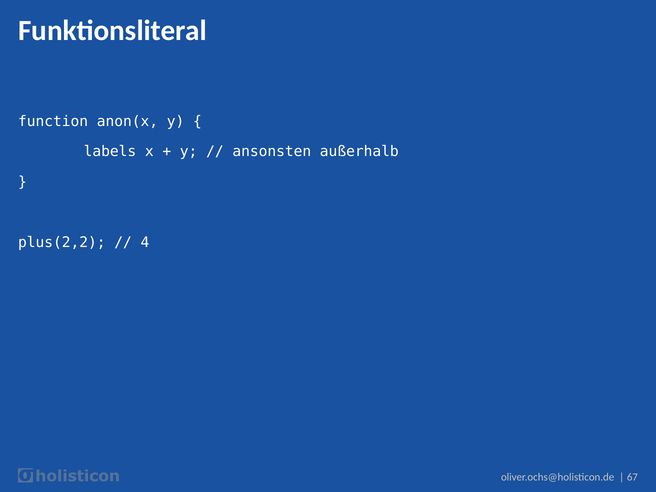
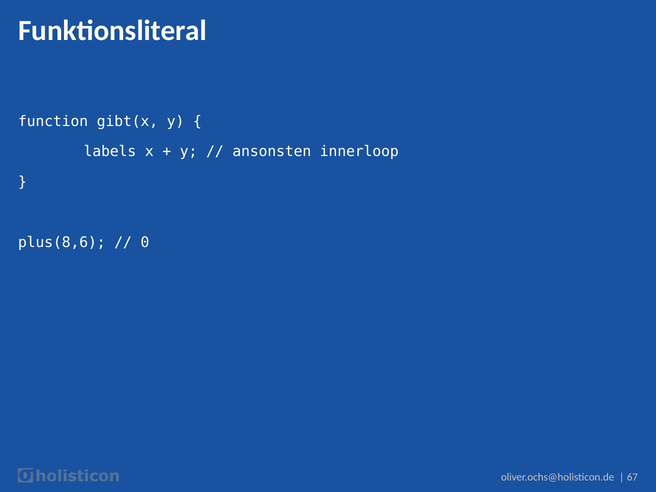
anon(x: anon(x -> gibt(x (127, 121)
außerhalb: außerhalb -> innerloop (359, 152)
plus(2,2: plus(2,2 -> plus(8,6 (62, 242)
4: 4 -> 0 (145, 242)
